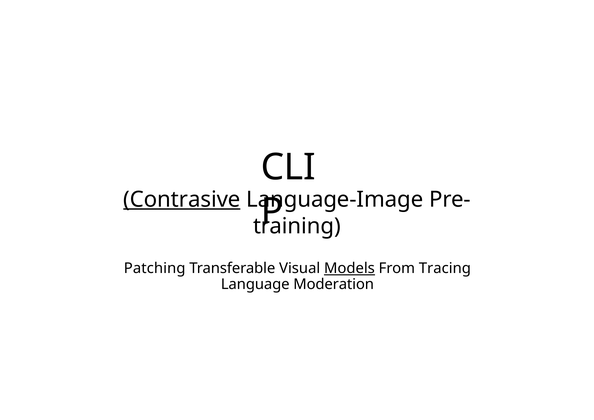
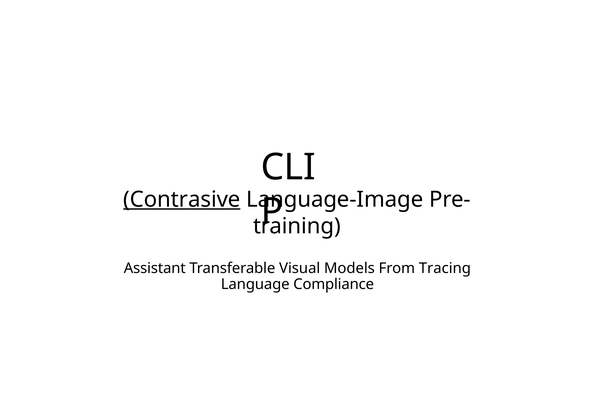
Patching: Patching -> Assistant (155, 269)
Models underline: present -> none (349, 269)
Moderation: Moderation -> Compliance (334, 285)
